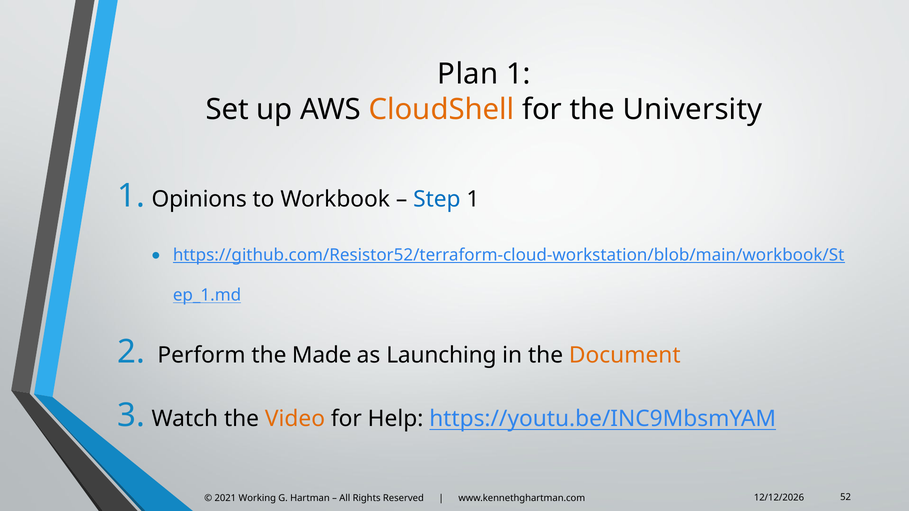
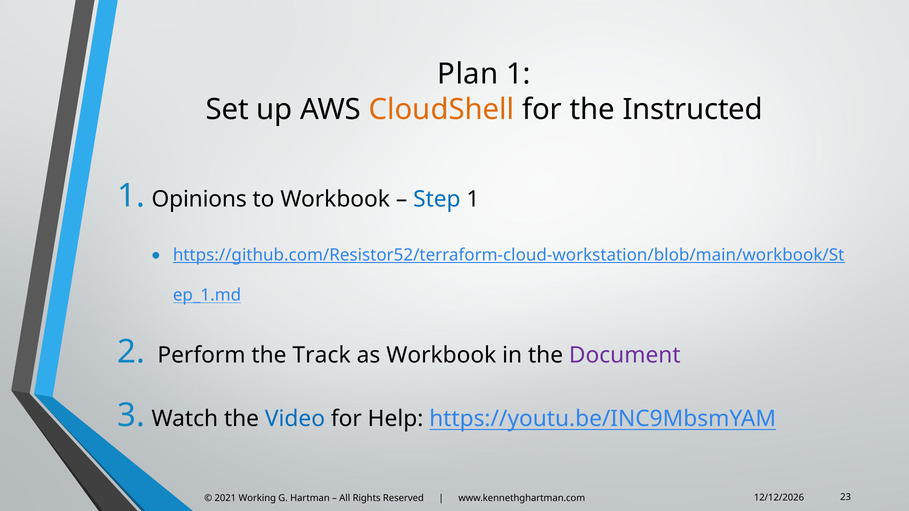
University: University -> Instructed (693, 109)
Made: Made -> Track (322, 355)
as Launching: Launching -> Workbook (441, 355)
Document colour: orange -> purple (625, 355)
Video colour: orange -> blue (295, 419)
52: 52 -> 23 (846, 498)
